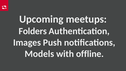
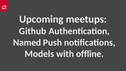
Folders: Folders -> Github (33, 31)
Images: Images -> Named (27, 42)
